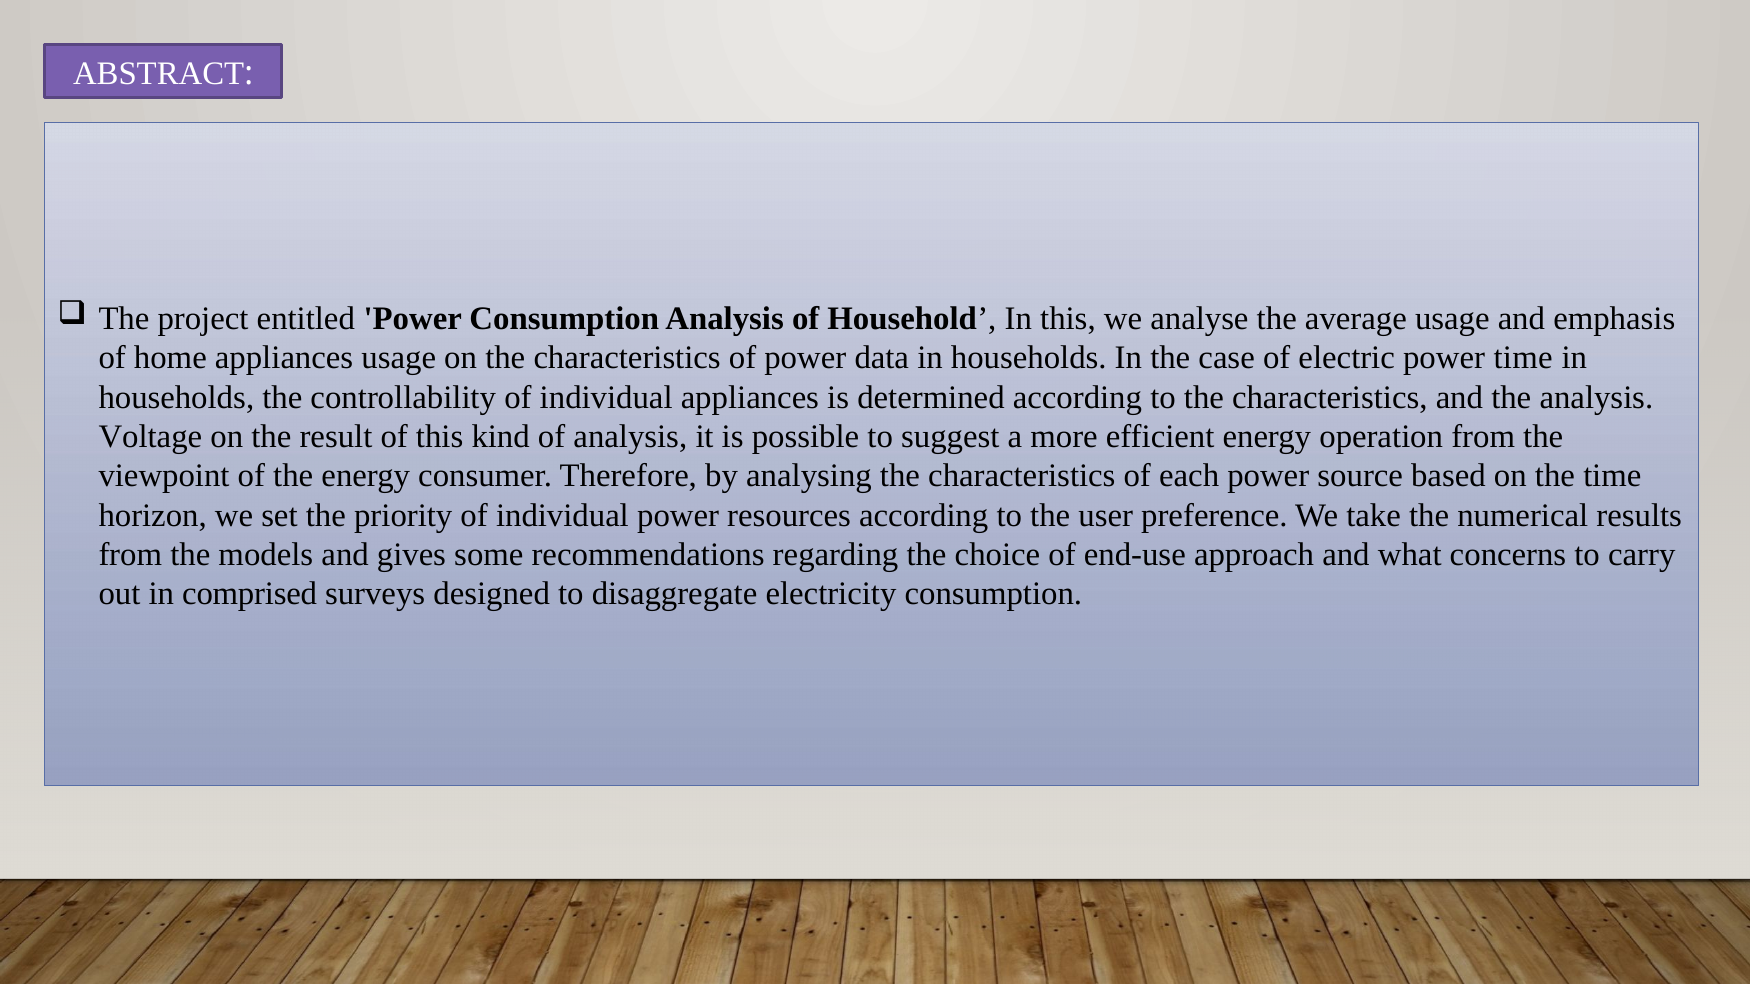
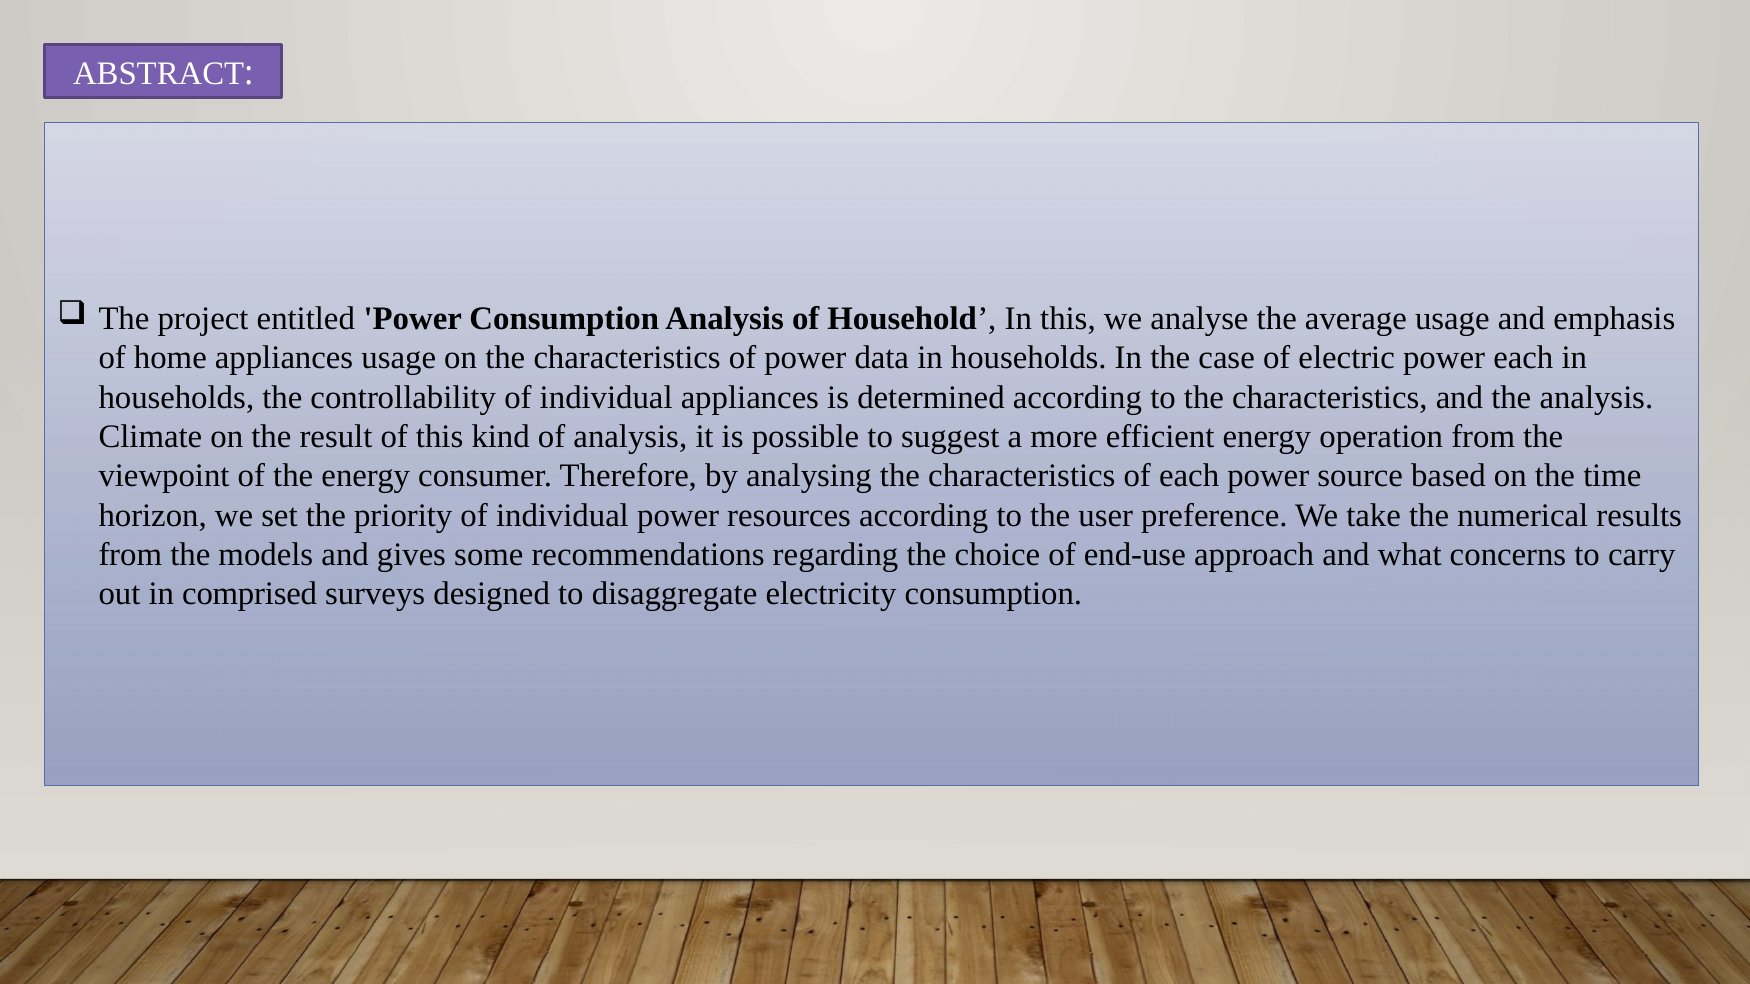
power time: time -> each (1523, 358)
Voltage: Voltage -> Climate (150, 437)
